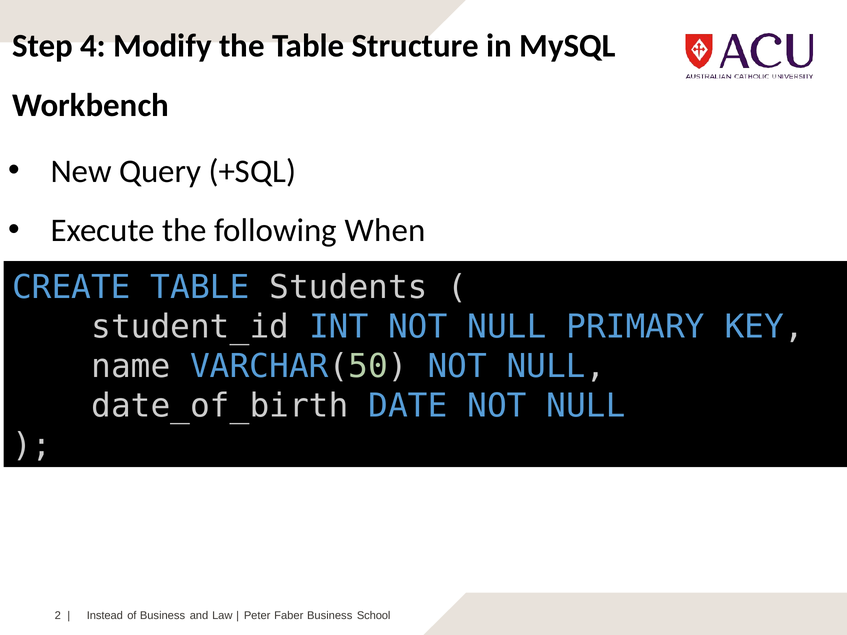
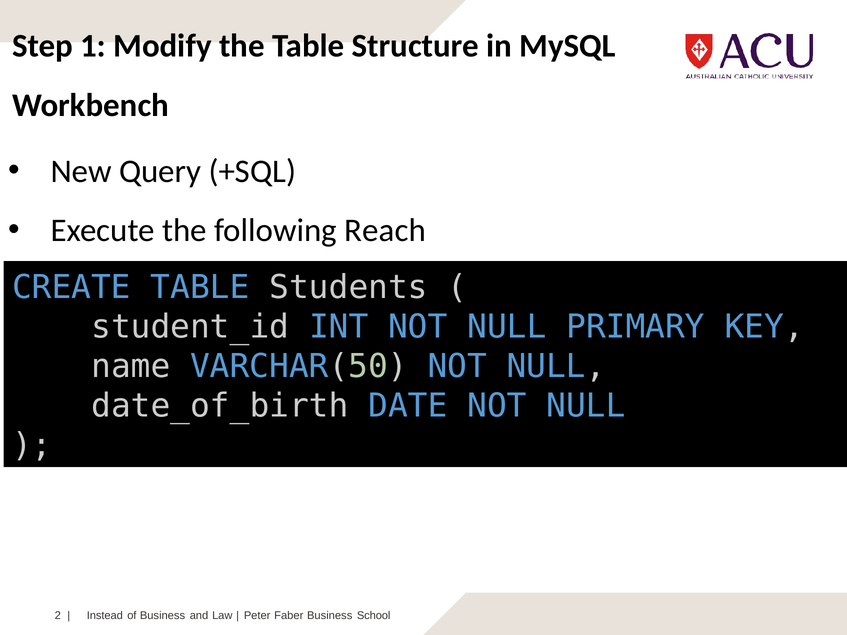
4: 4 -> 1 (93, 46)
When: When -> Reach (385, 231)
